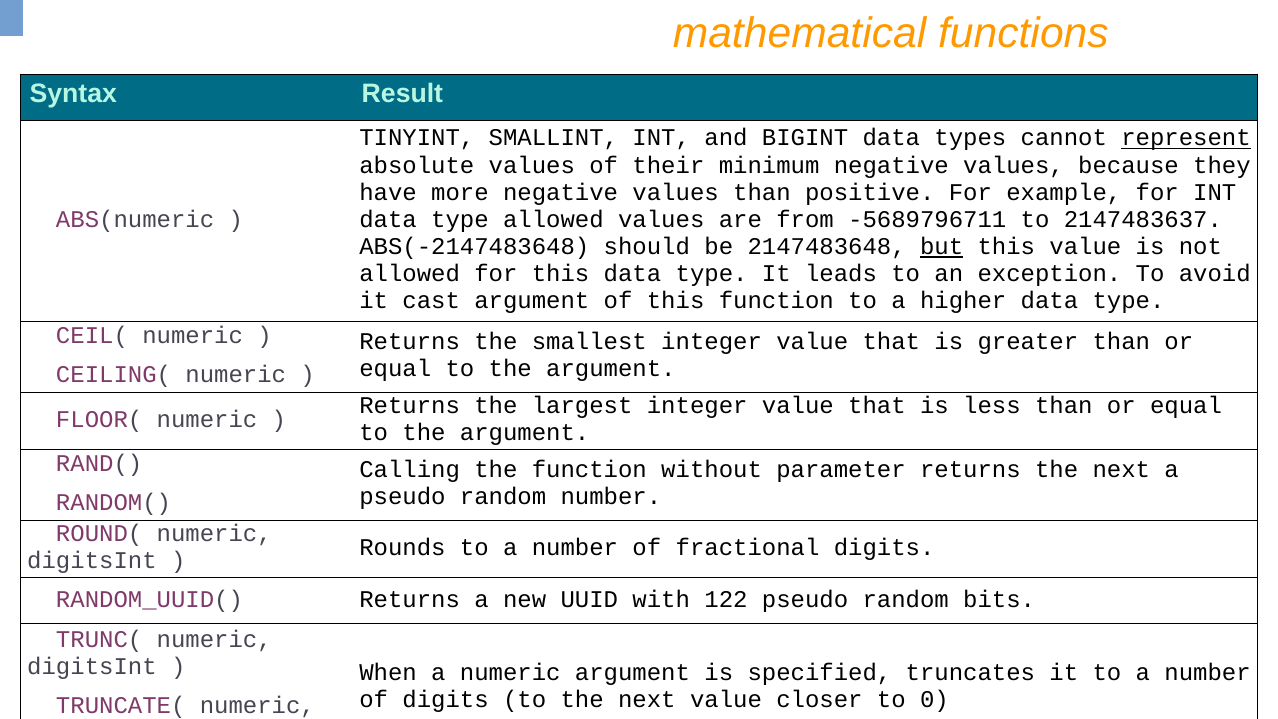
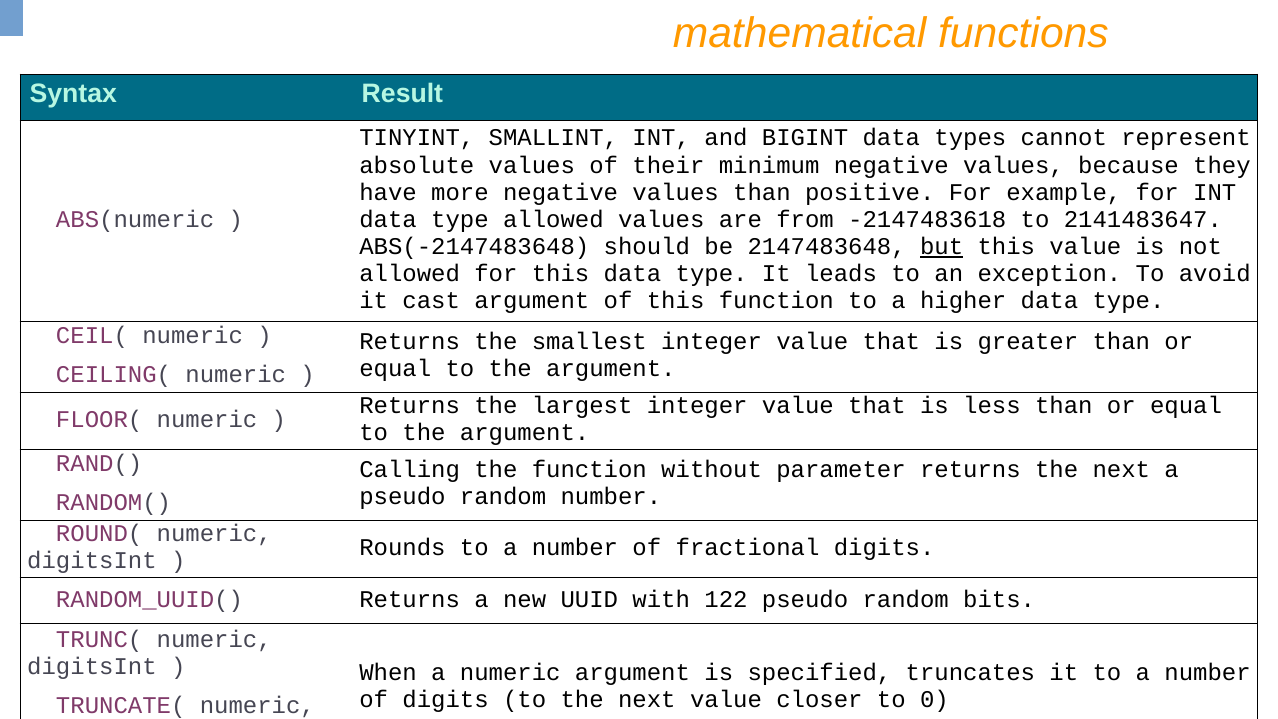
represent underline: present -> none (1186, 138)
-5689796711: -5689796711 -> -2147483618 (927, 219)
2147483637: 2147483637 -> 2141483647 (1143, 219)
